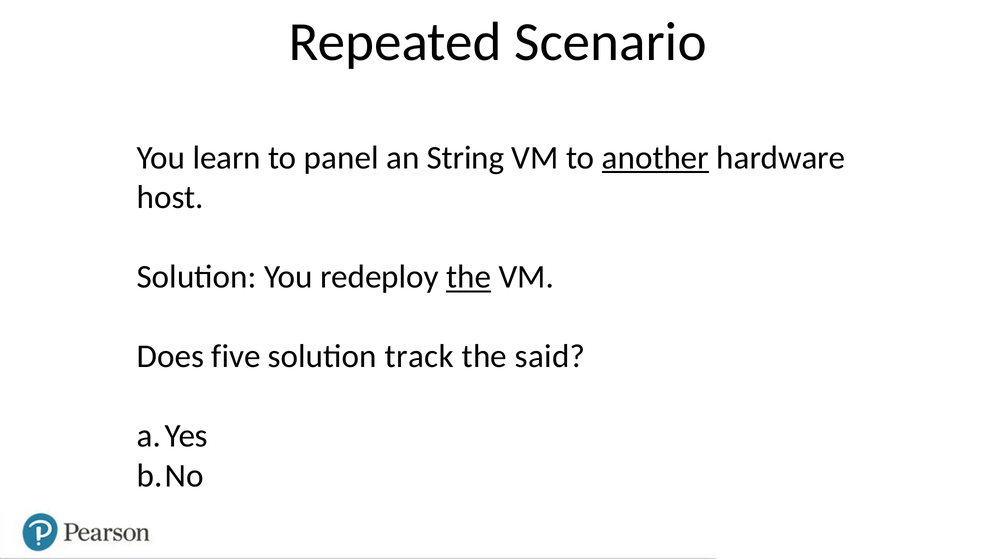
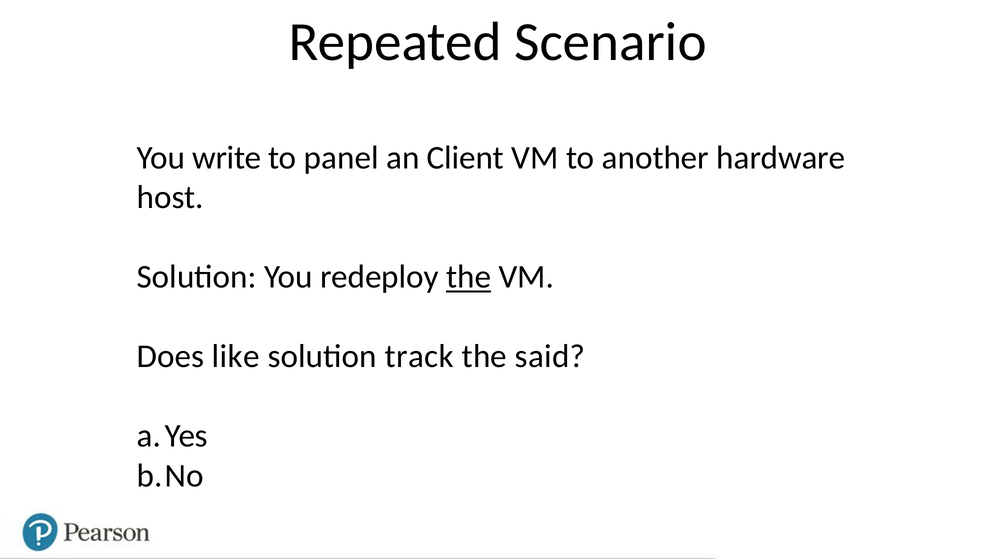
learn: learn -> write (227, 158)
String: String -> Client (465, 158)
another underline: present -> none (655, 158)
five: five -> like (236, 357)
